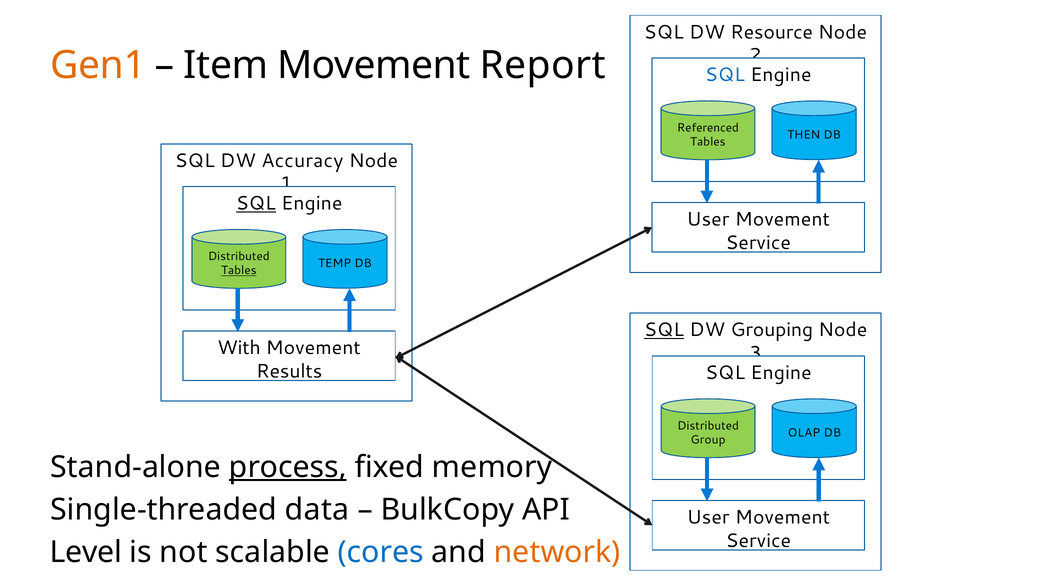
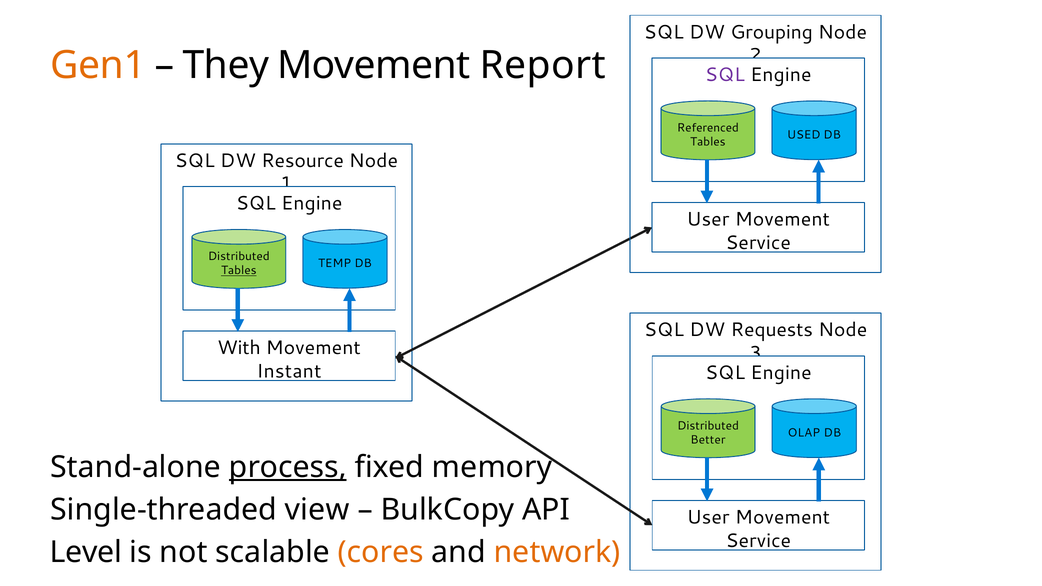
Resource: Resource -> Grouping (772, 32)
Item: Item -> They (226, 65)
SQL colour: blue -> purple (725, 75)
THEN: THEN -> USED (804, 135)
Accuracy: Accuracy -> Resource (303, 161)
SQL underline: present -> none (256, 204)
SQL underline: present -> none (664, 330)
Grouping: Grouping -> Requests (772, 330)
Results: Results -> Instant (289, 371)
Group: Group -> Better (708, 440)
data: data -> view (317, 510)
cores colour: blue -> orange (381, 552)
